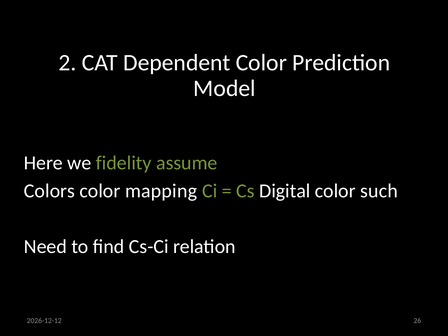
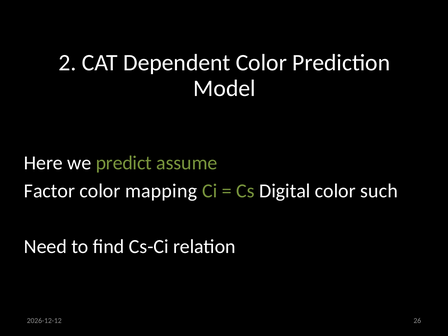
fidelity: fidelity -> predict (124, 163)
Colors: Colors -> Factor (49, 191)
